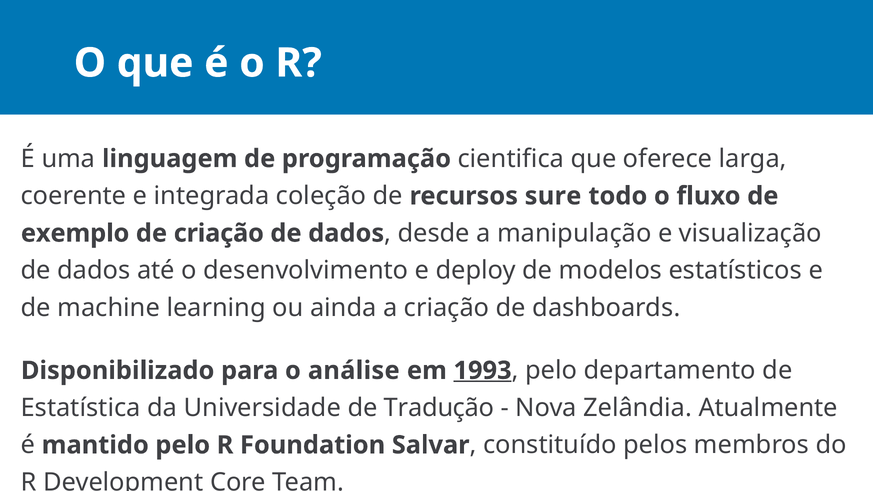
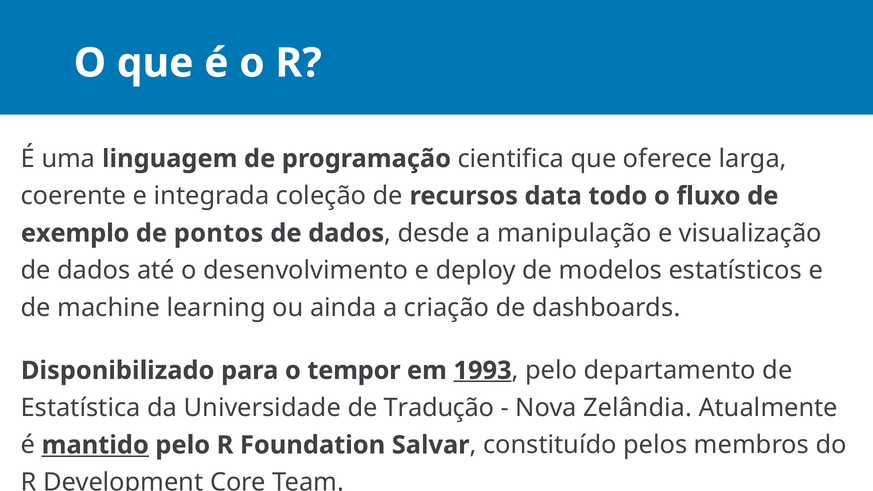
sure: sure -> data (553, 196)
de criação: criação -> pontos (219, 233)
análise: análise -> tempor (354, 371)
mantido underline: none -> present (95, 445)
